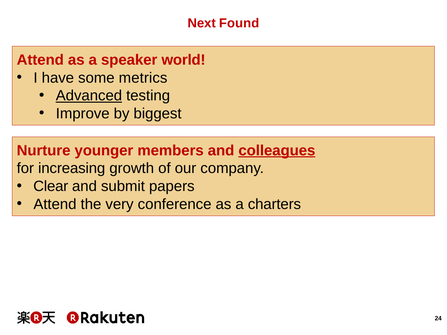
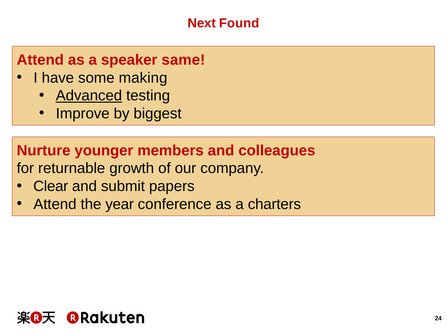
world: world -> same (183, 60)
metrics: metrics -> making (143, 78)
colleagues underline: present -> none (277, 151)
increasing: increasing -> returnable (72, 169)
very: very -> year (120, 204)
